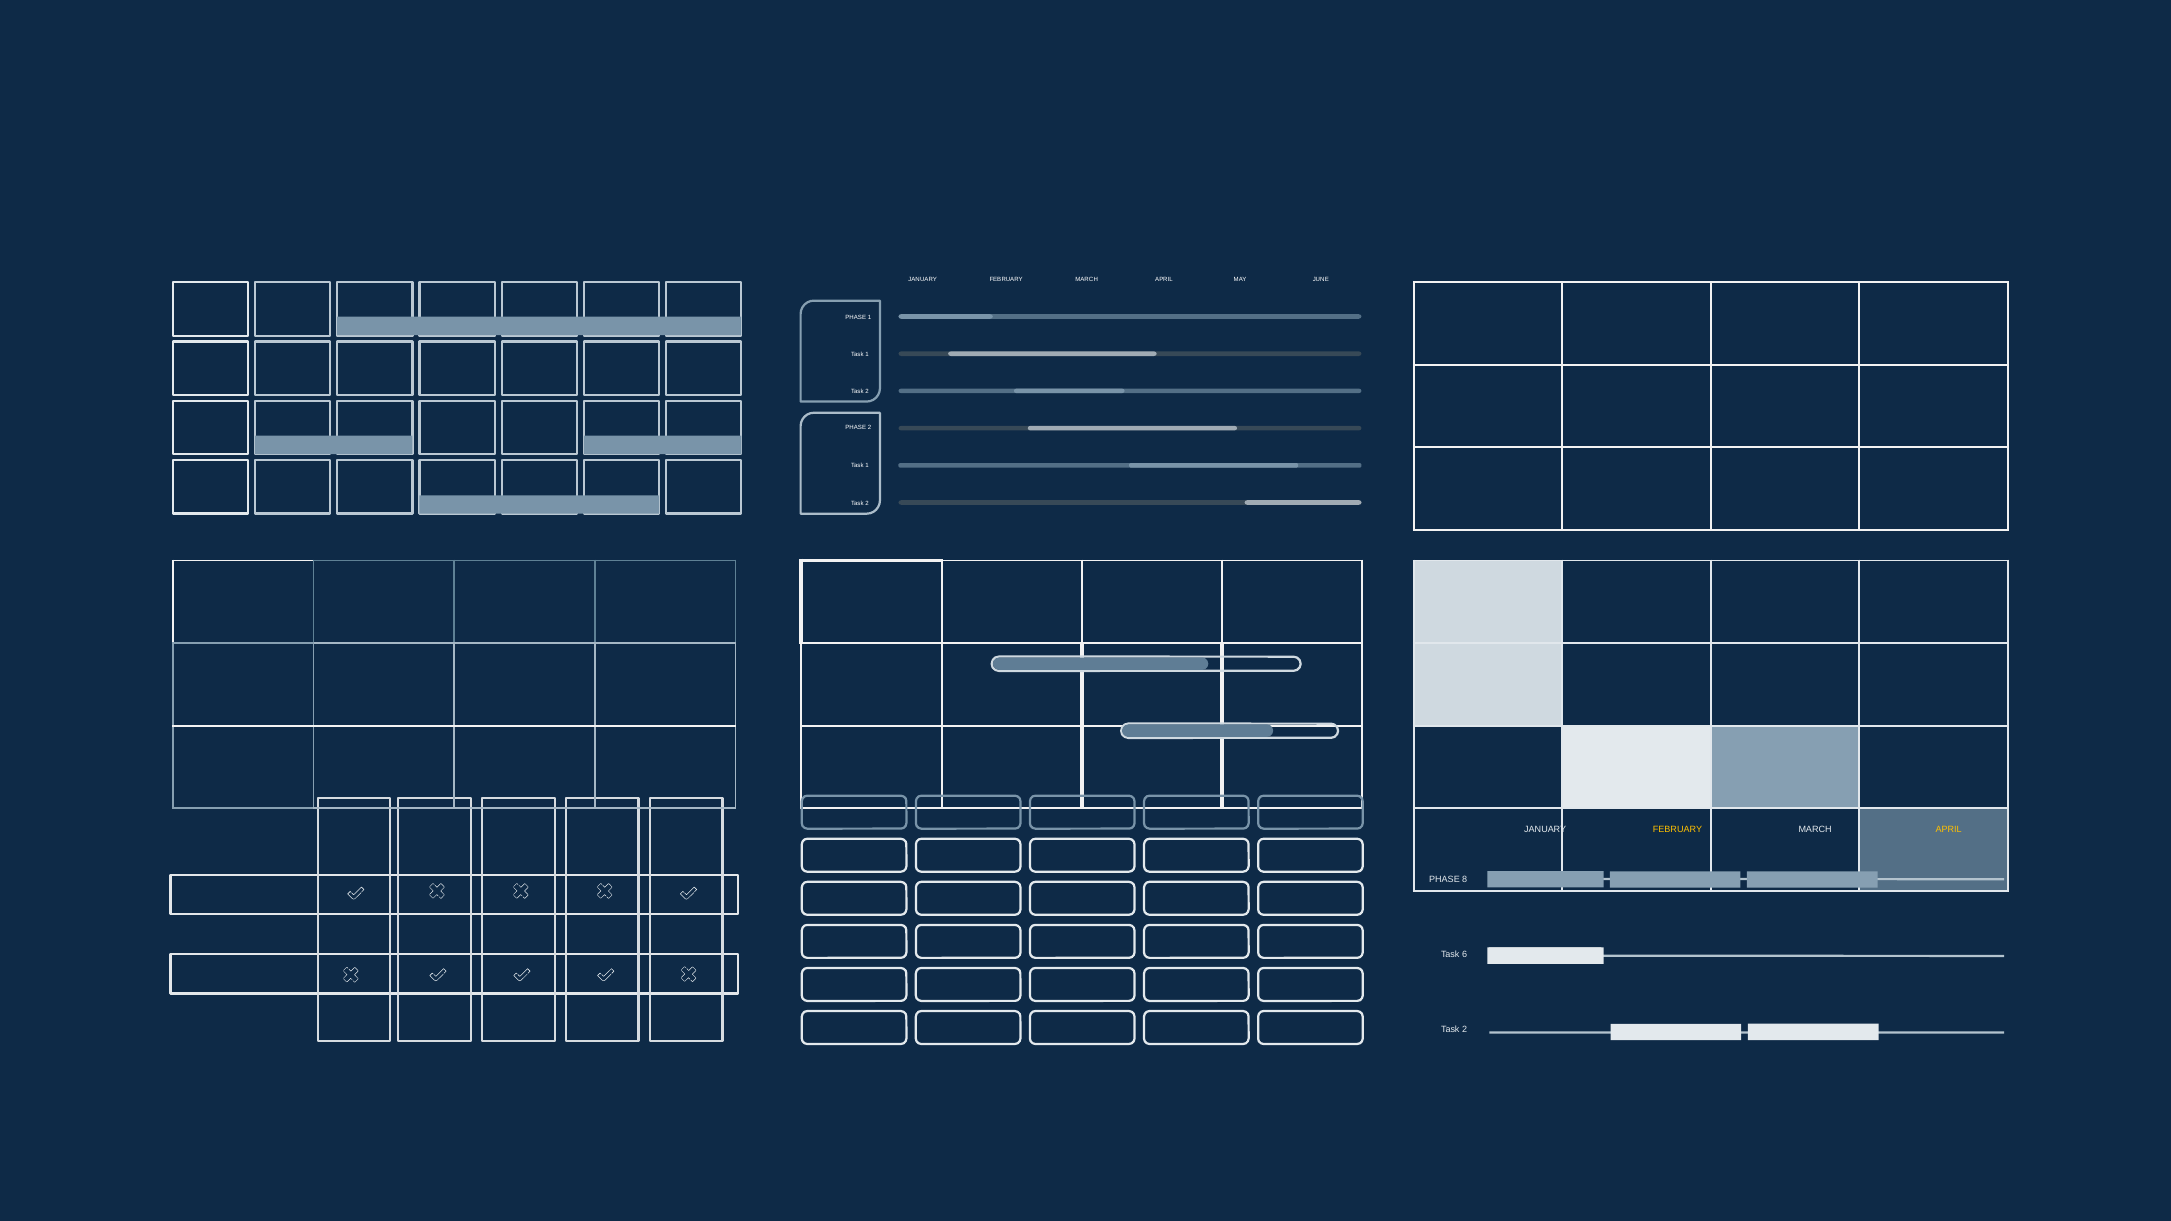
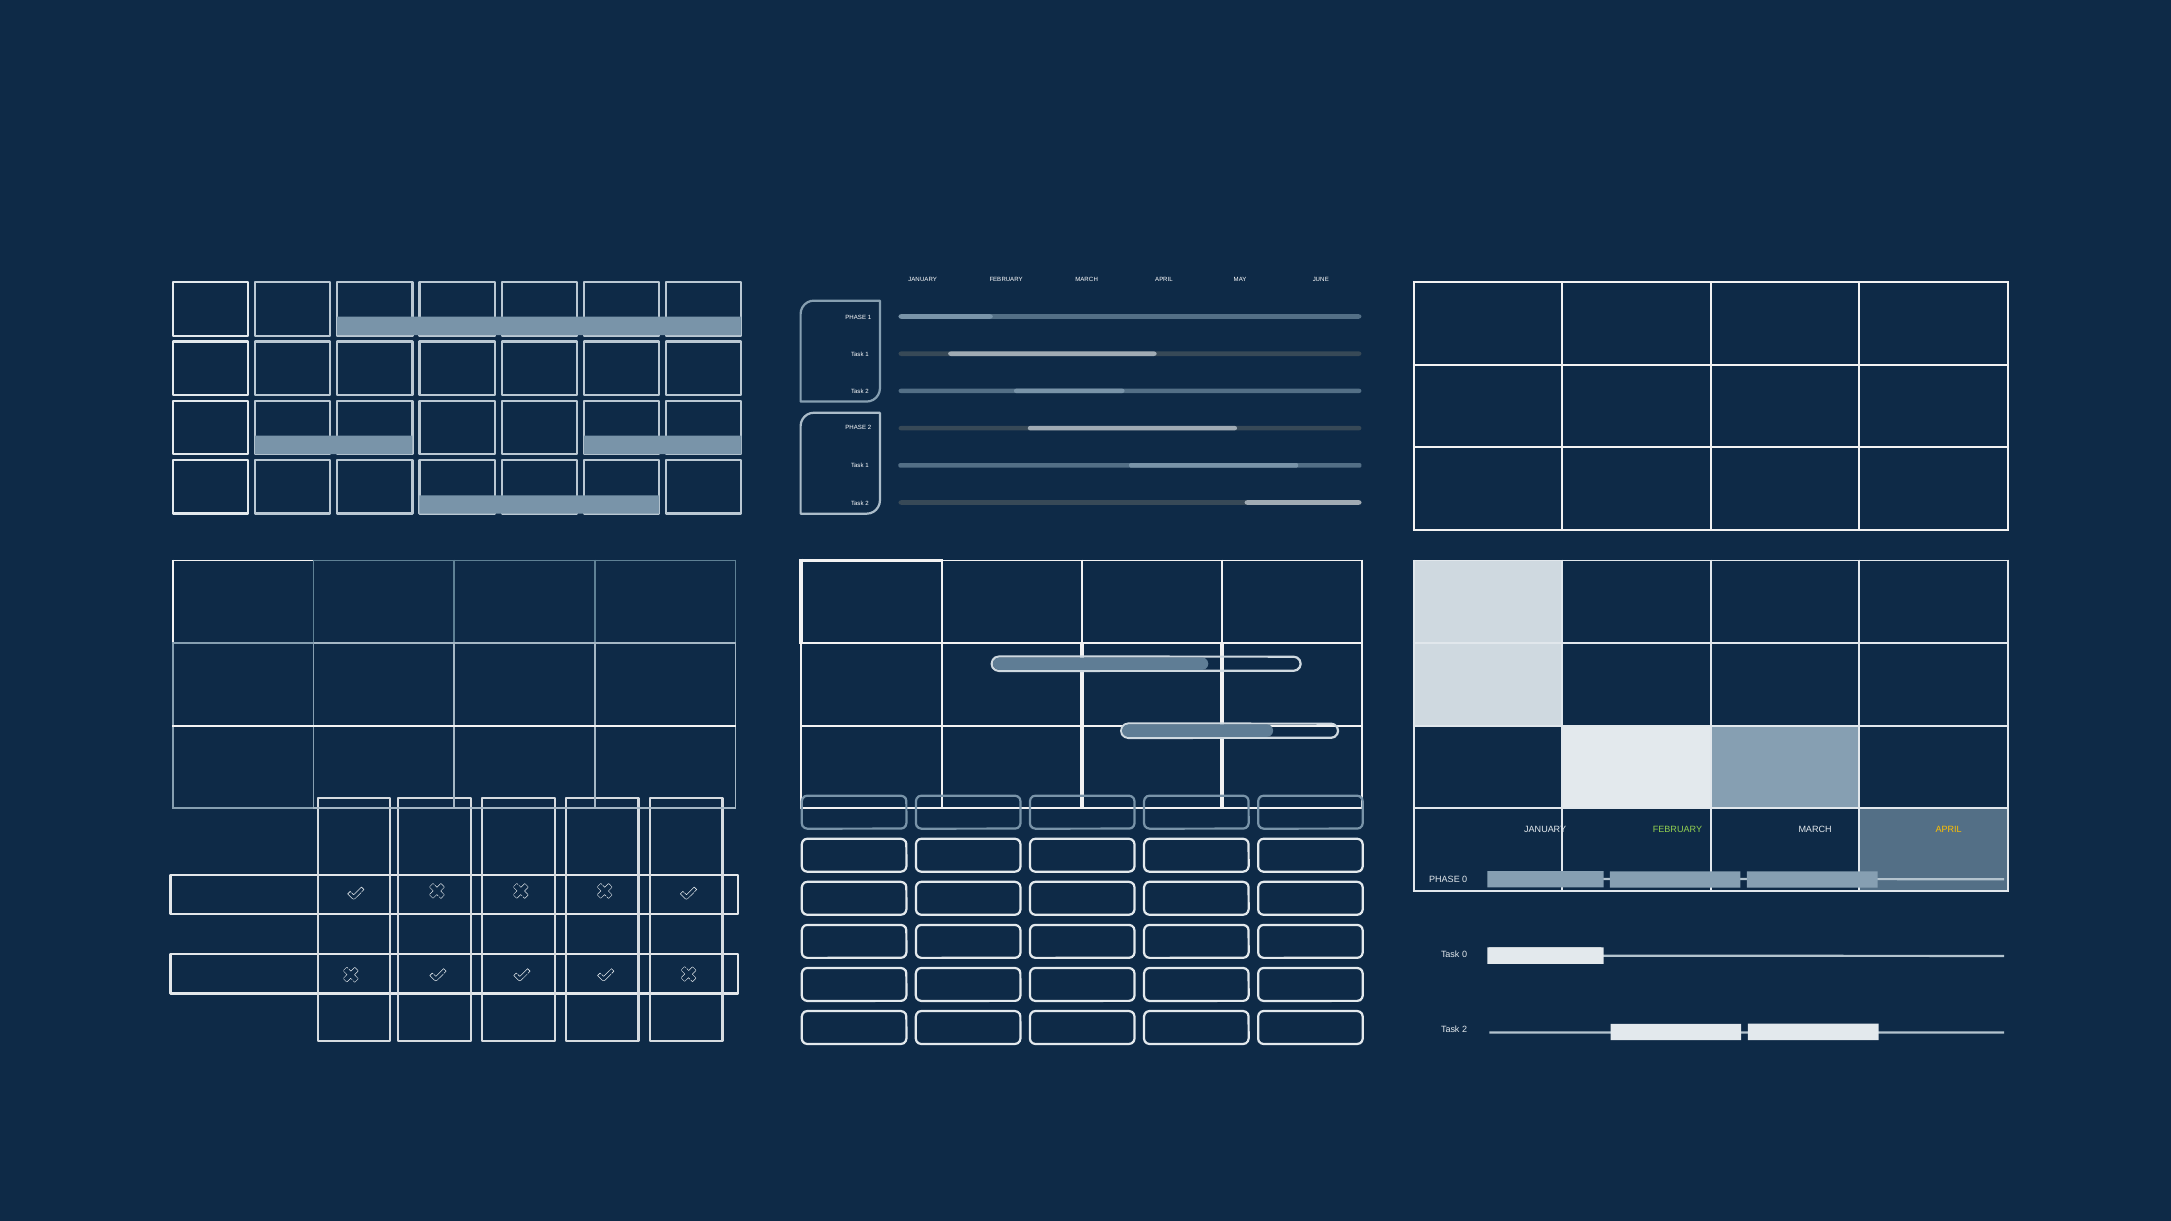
FEBRUARY colour: yellow -> light green (1678, 830)
PHASE 8: 8 -> 0 (1465, 880)
Task 6: 6 -> 0 (1465, 955)
